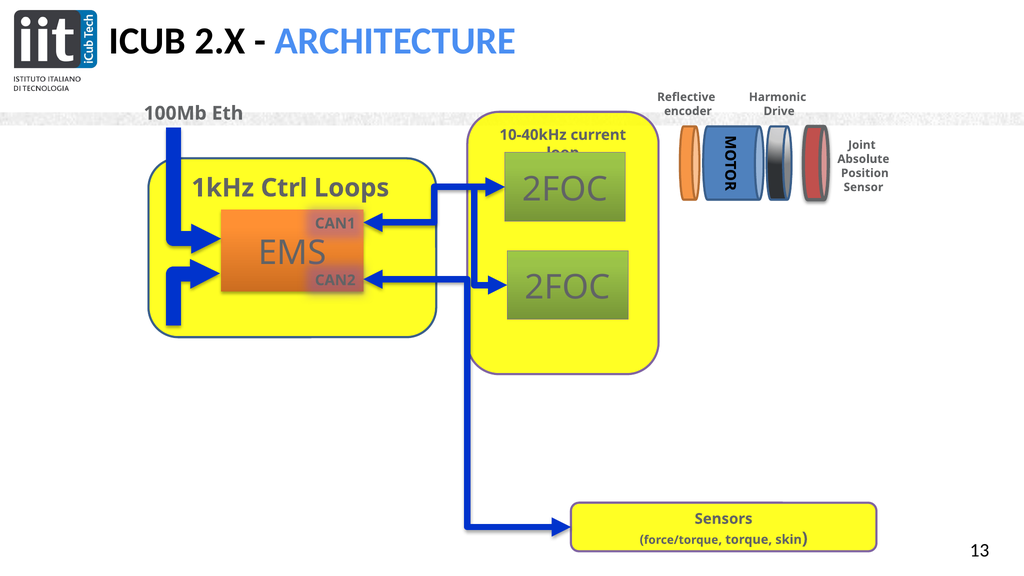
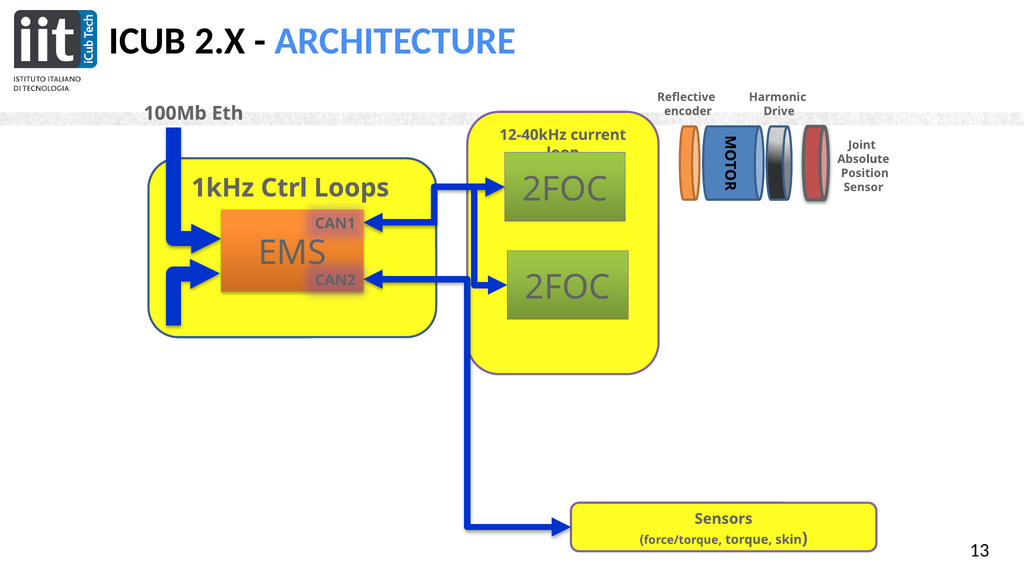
10-40kHz: 10-40kHz -> 12-40kHz (533, 135)
